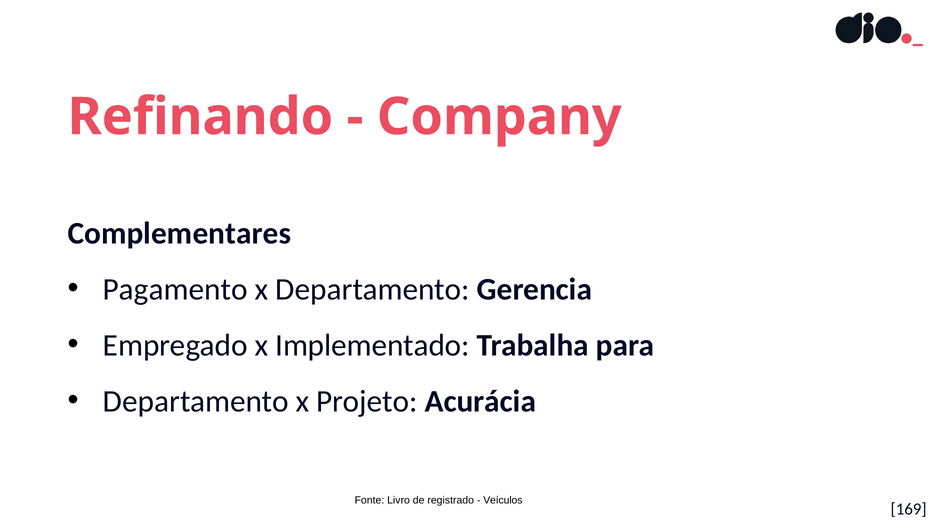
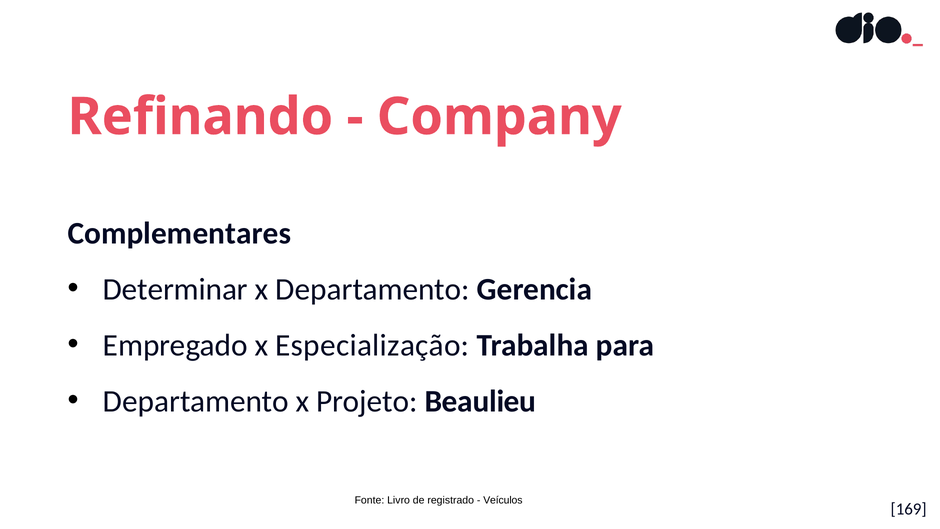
Pagamento: Pagamento -> Determinar (175, 289)
Implementado: Implementado -> Especialização (372, 345)
Acurácia: Acurácia -> Beaulieu (480, 401)
